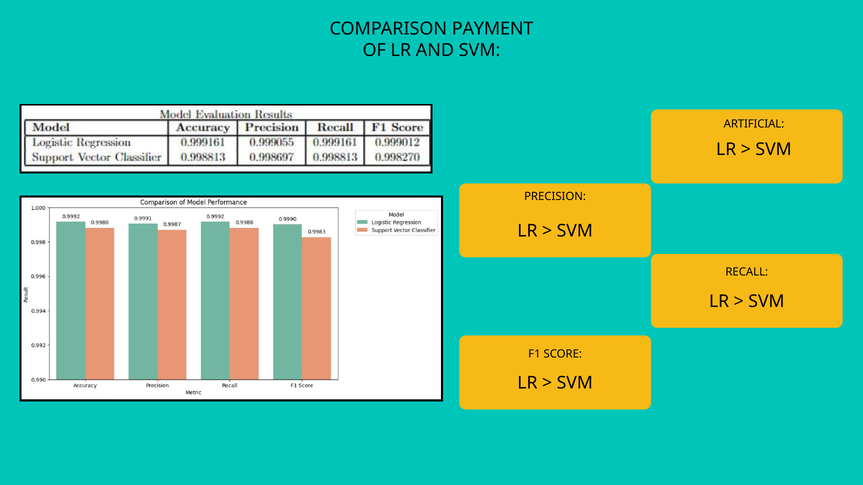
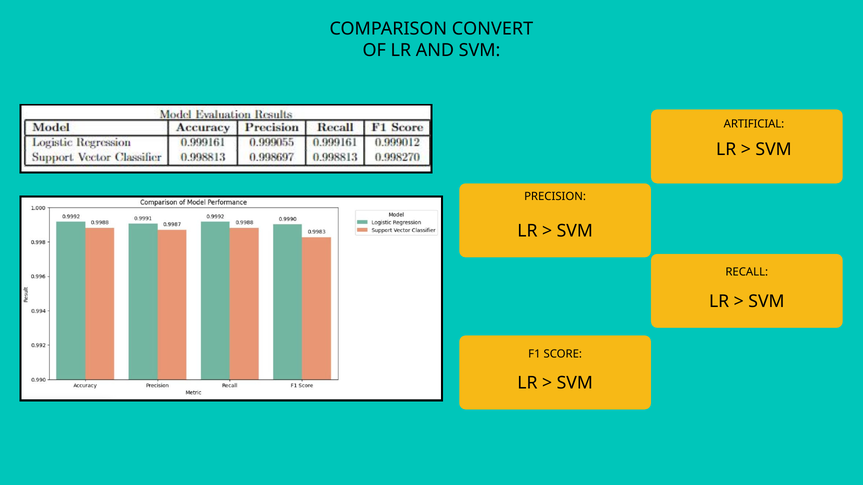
PAYMENT: PAYMENT -> CONVERT (492, 29)
